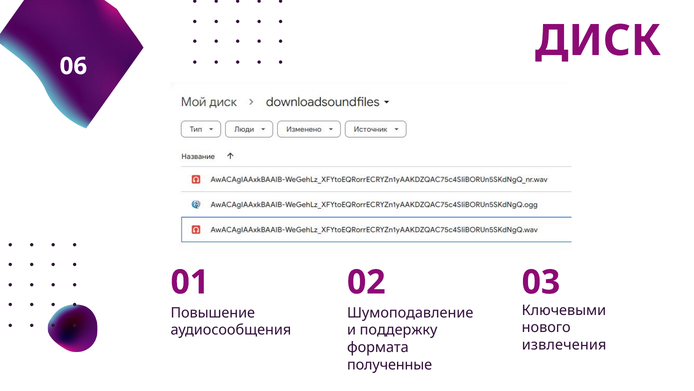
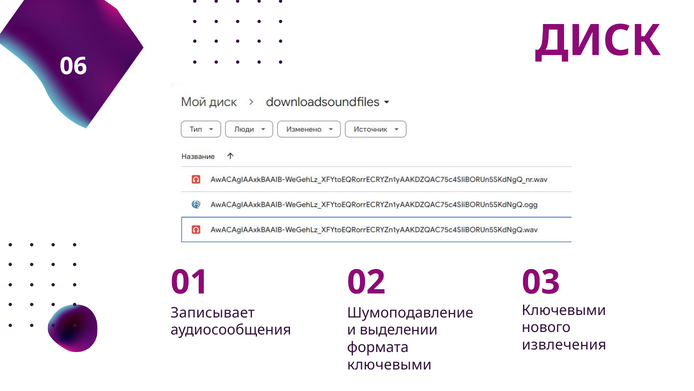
Повышение: Повышение -> Записывает (213, 312)
поддержку: поддержку -> выделении (399, 330)
полученные: полученные -> ключевыми (389, 364)
